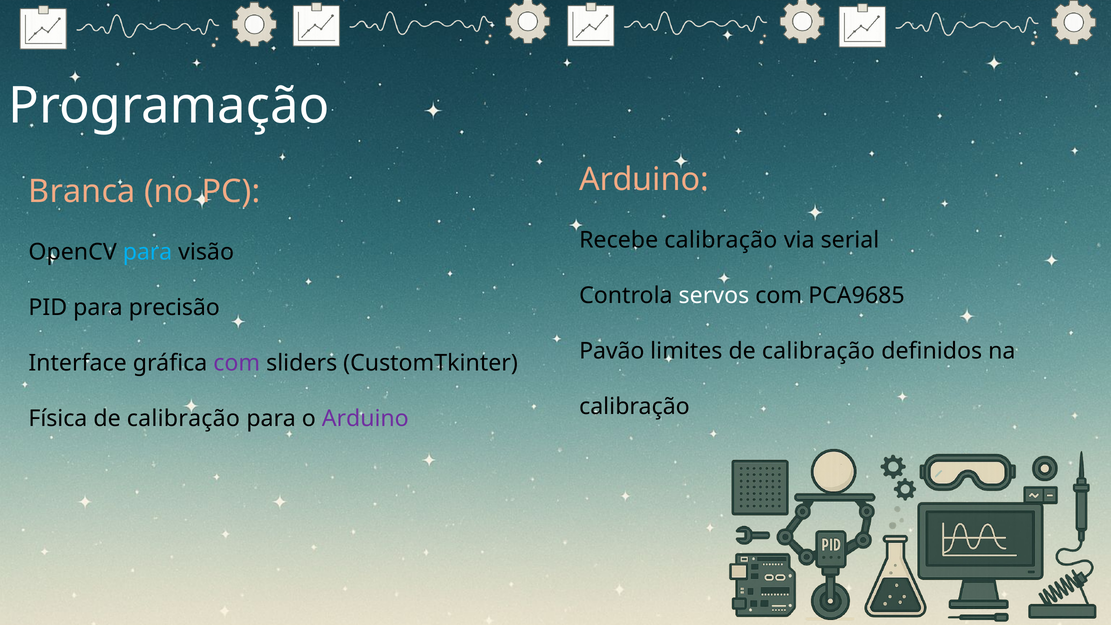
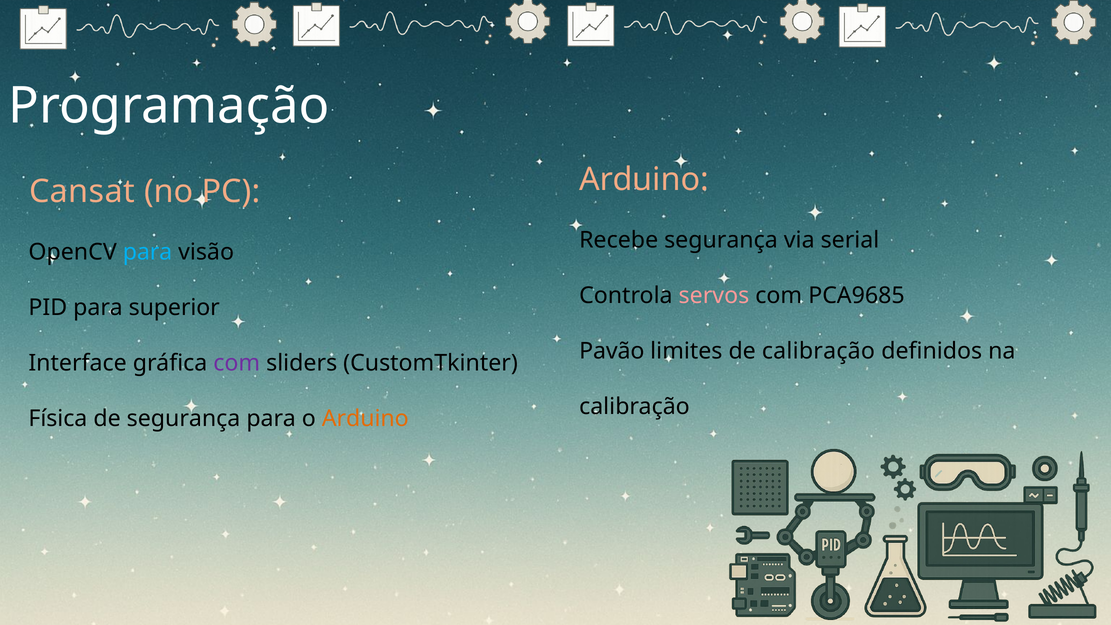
Branca: Branca -> Cansat (82, 192)
Recebe calibração: calibração -> segurança (721, 240)
servos colour: white -> pink (714, 296)
precisão: precisão -> superior (174, 308)
calibração: calibração -> segurança (184, 419)
Arduino colour: purple -> orange (365, 419)
